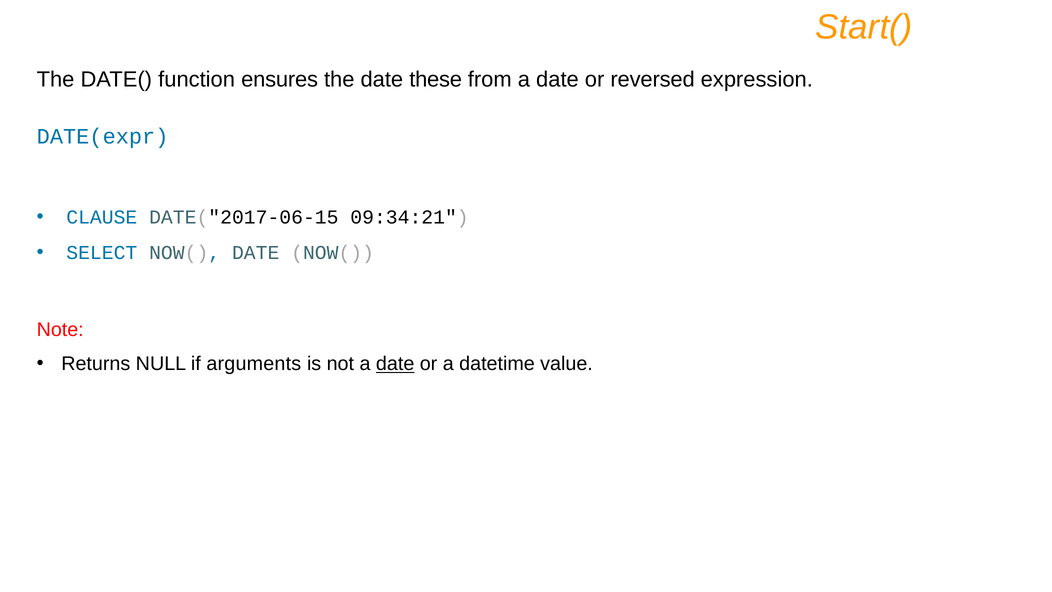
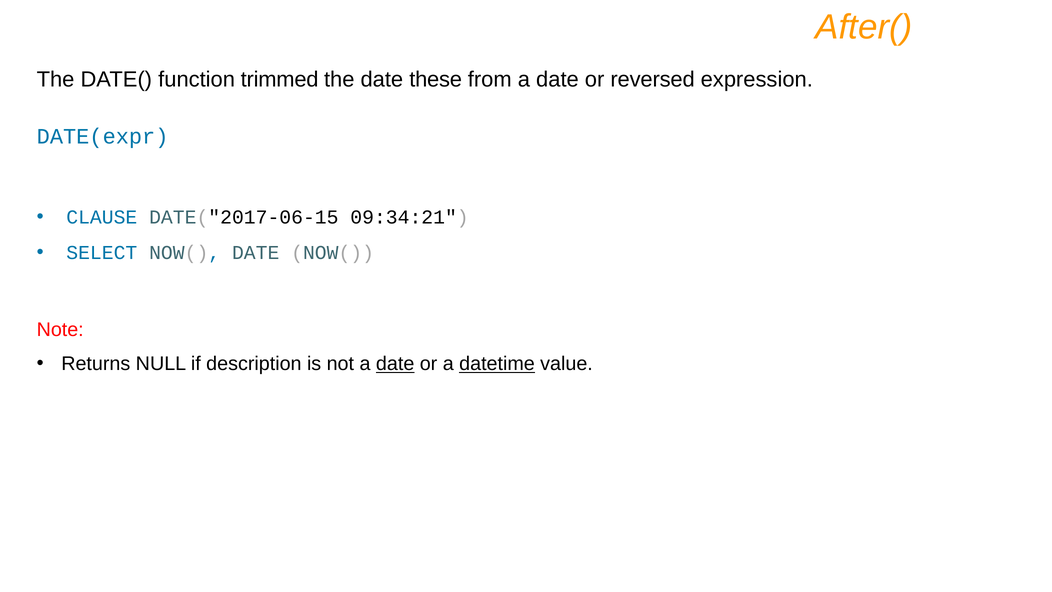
Start(: Start( -> After( (864, 27)
ensures: ensures -> trimmed (280, 79)
arguments: arguments -> description (254, 364)
datetime underline: none -> present (497, 364)
